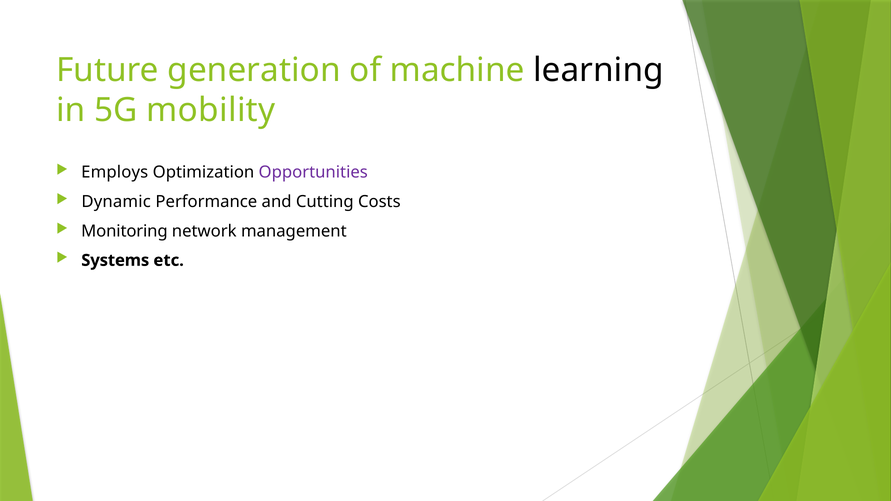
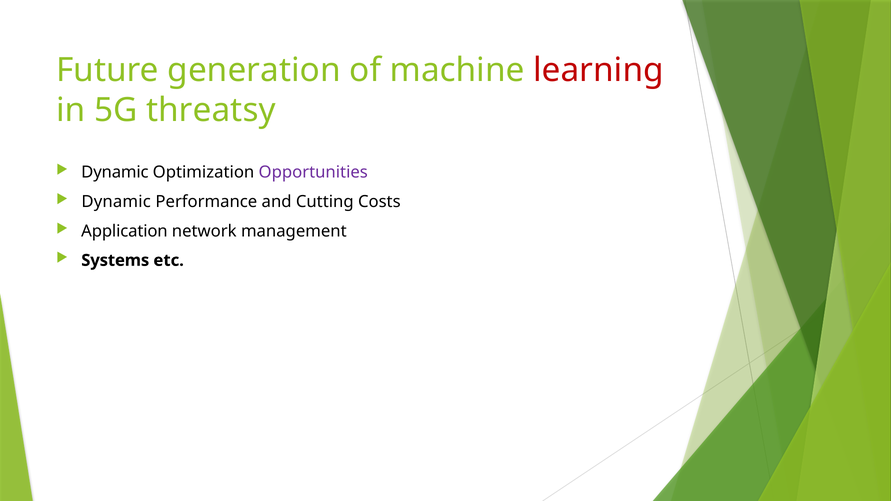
learning colour: black -> red (598, 70)
mobility: mobility -> threatsy (211, 110)
Employs: Employs -> Dynamic (115, 172)
Monitoring: Monitoring -> Application (124, 231)
